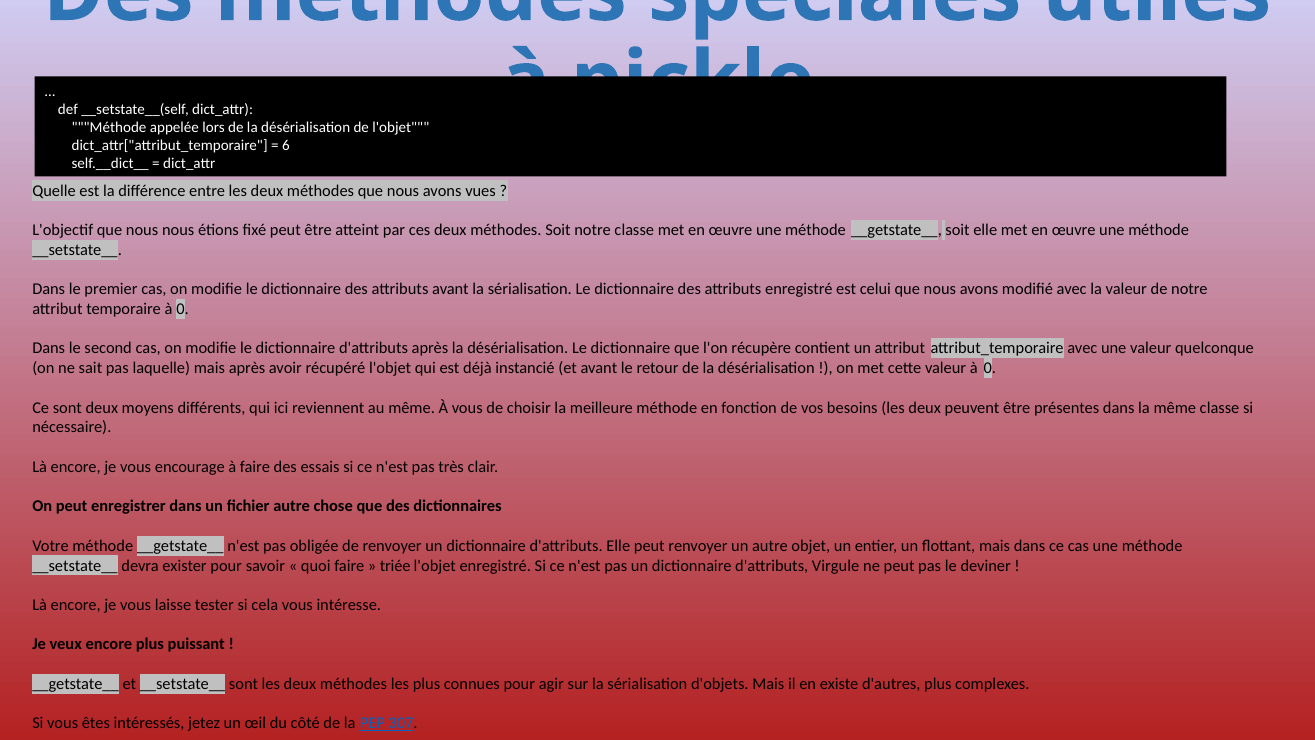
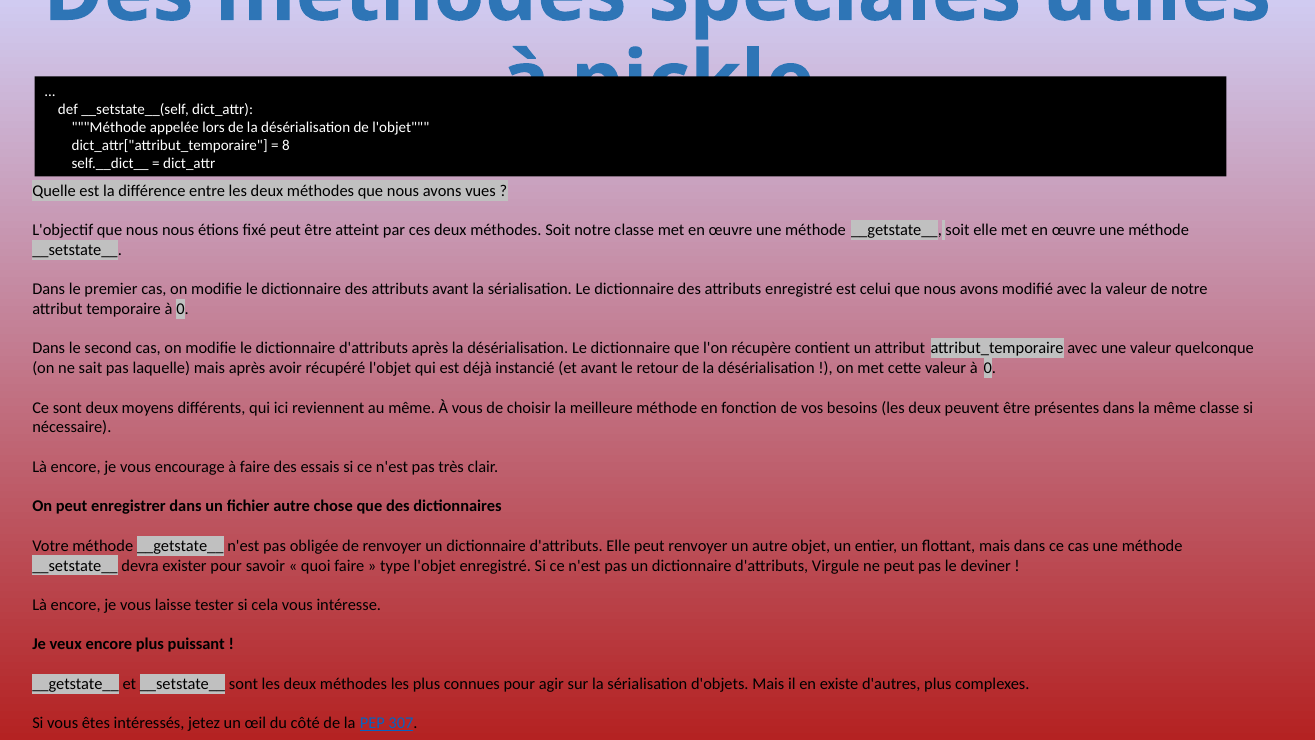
6: 6 -> 8 (286, 145)
triée: triée -> type (395, 565)
